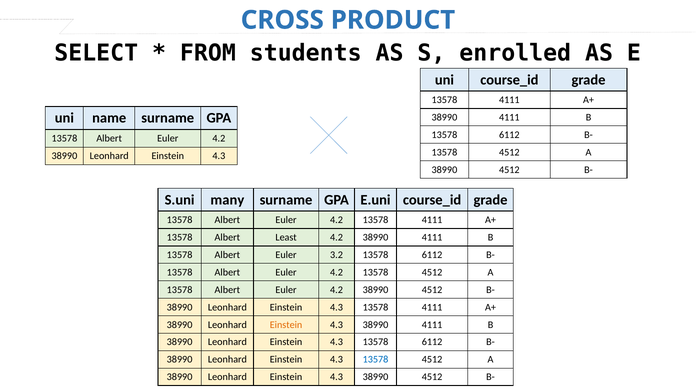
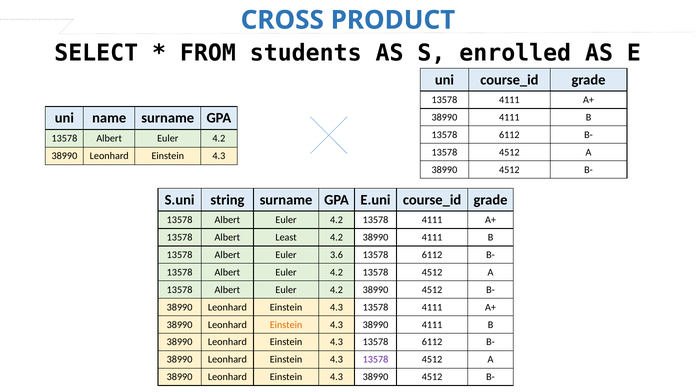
many: many -> string (227, 200)
3.2: 3.2 -> 3.6 (337, 255)
13578 colour: blue -> purple (376, 359)
